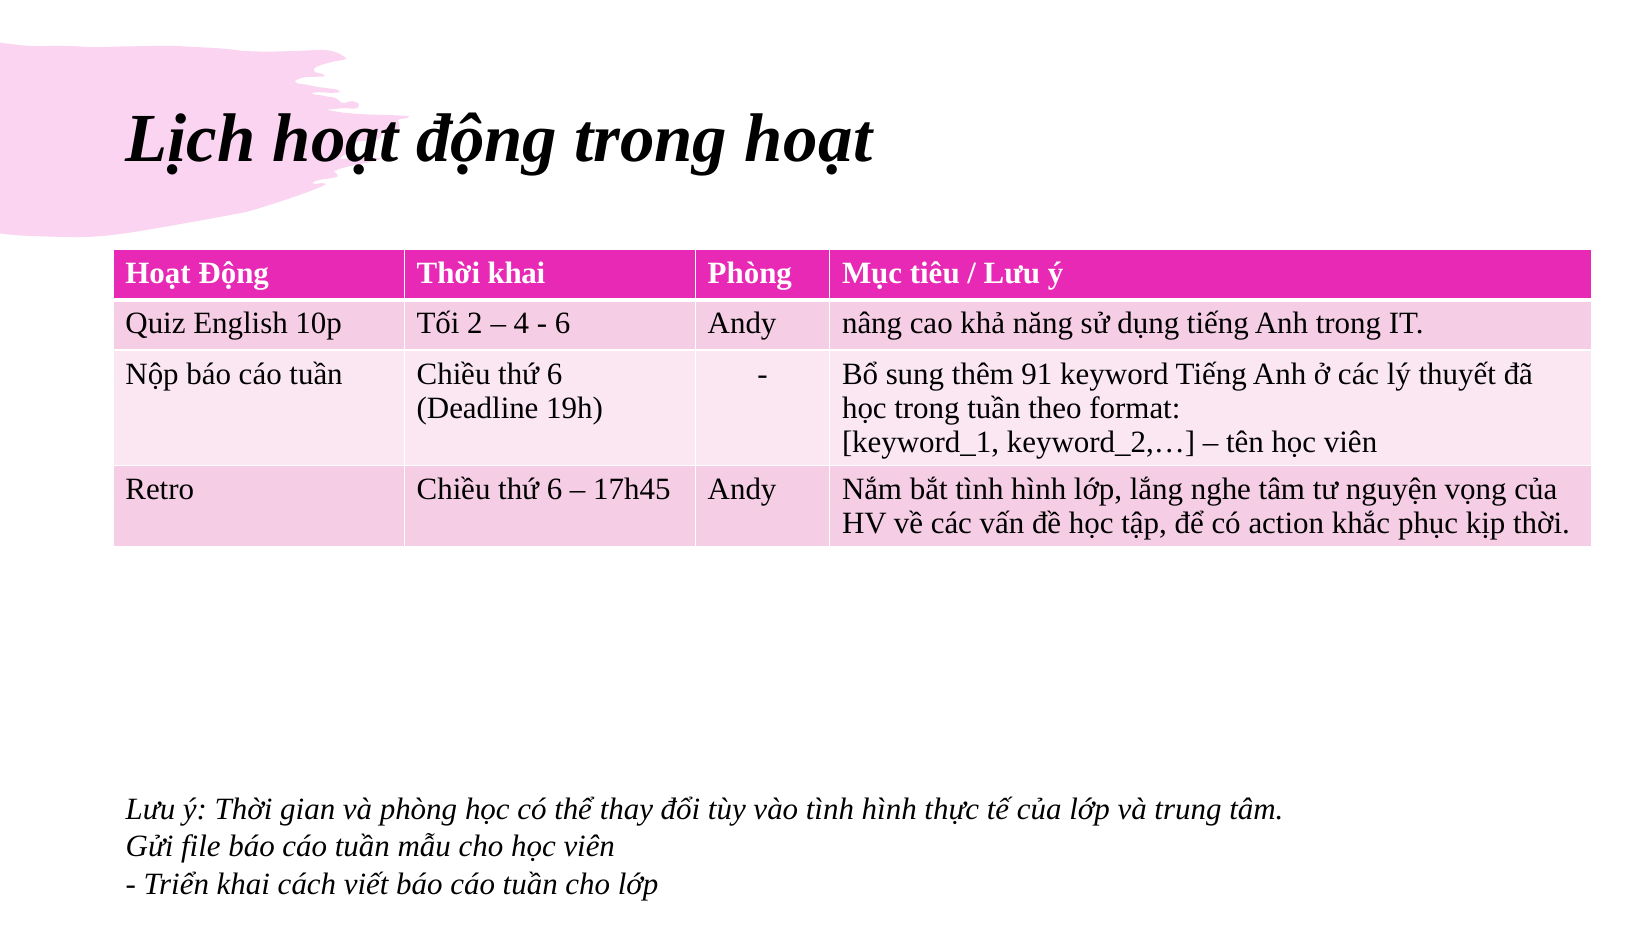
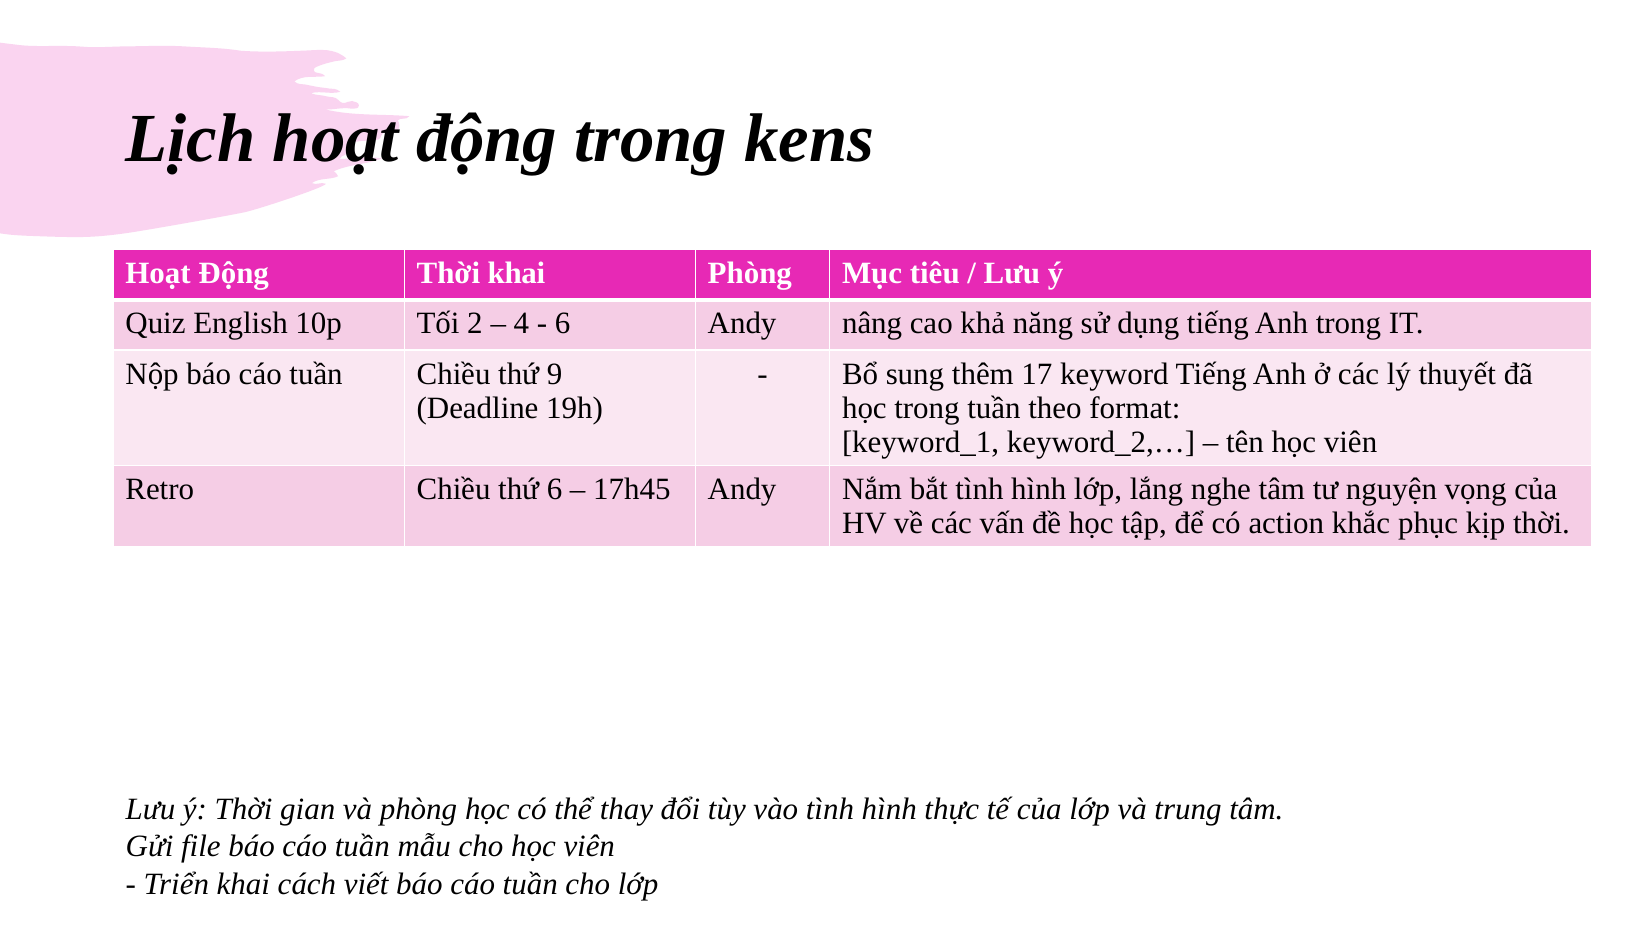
trong hoạt: hoạt -> kens (809, 139)
tuần Chiều thứ 6: 6 -> 9 (555, 374)
91: 91 -> 17 (1037, 374)
